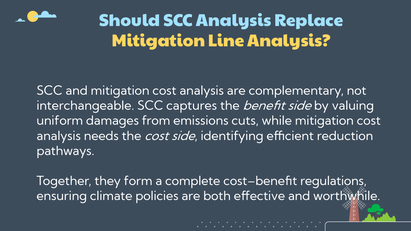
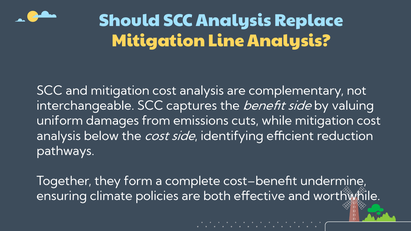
needs: needs -> below (101, 136)
regulations: regulations -> undermine (333, 181)
